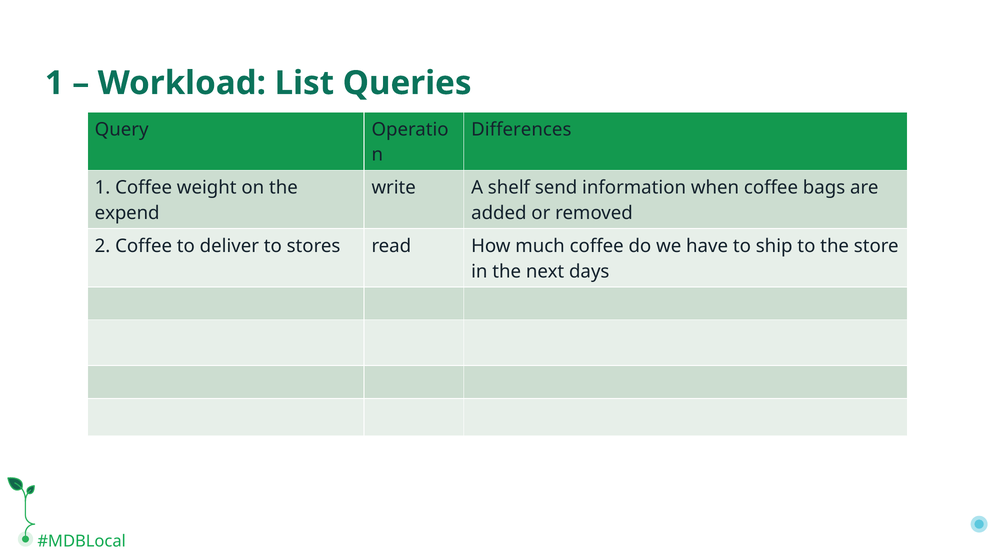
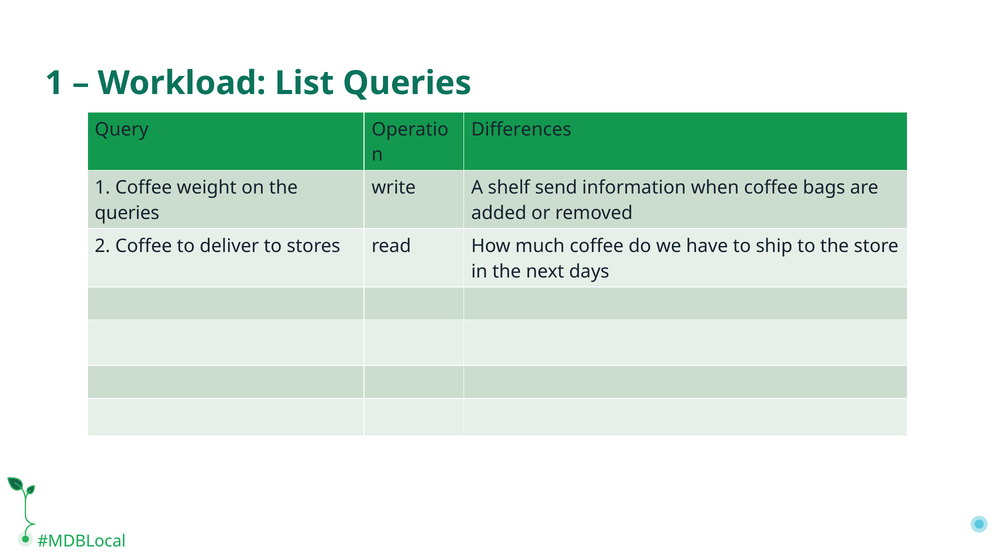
expend: expend -> queries (127, 213)
